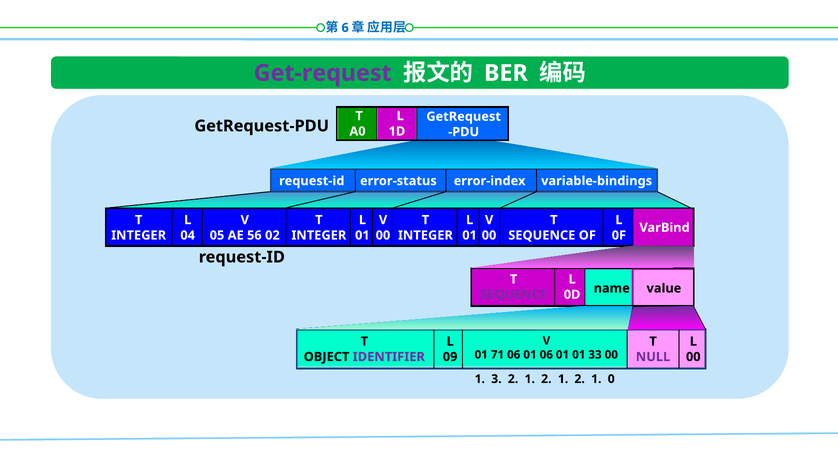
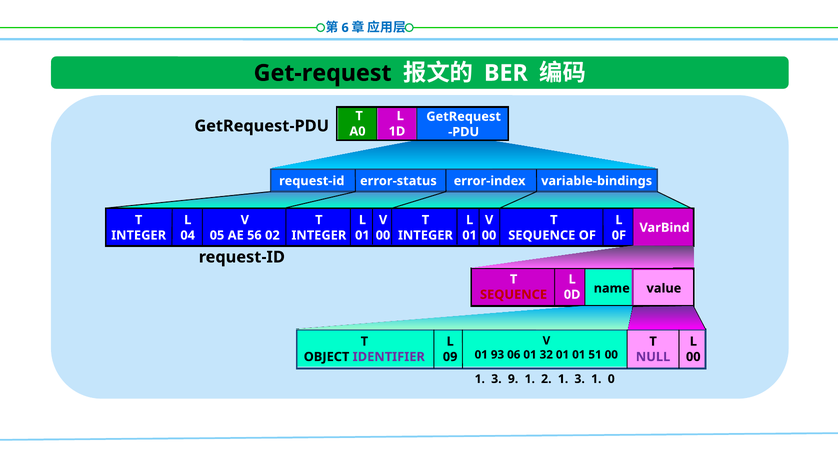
Get-request colour: purple -> black (323, 73)
SEQUENCE colour: purple -> red (514, 295)
71: 71 -> 93 (497, 355)
01 06: 06 -> 32 (546, 355)
33: 33 -> 51 (595, 355)
3 2: 2 -> 9 (513, 379)
1 2 1 2: 2 -> 3 (580, 379)
